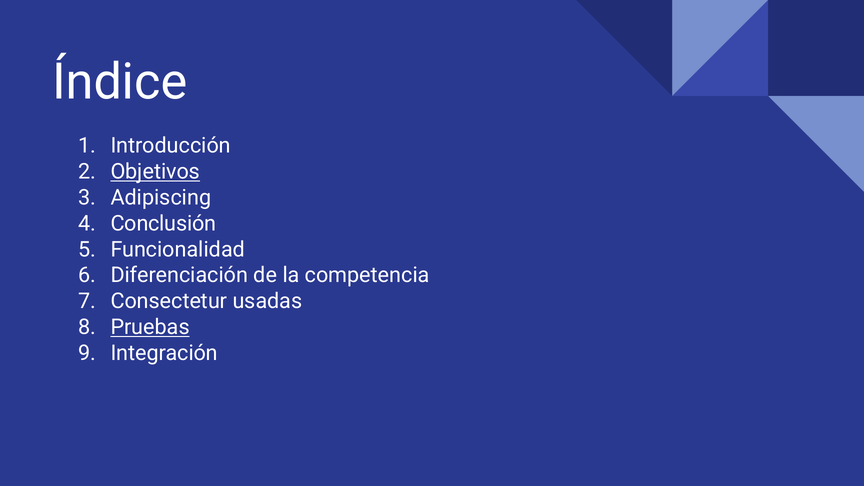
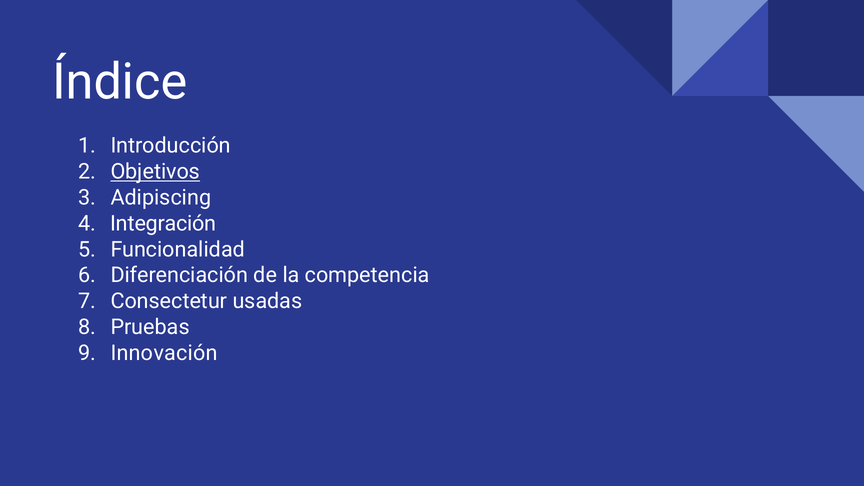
Conclusión: Conclusión -> Integración (163, 223)
Pruebas underline: present -> none (150, 327)
Integración: Integración -> Innovación (164, 353)
